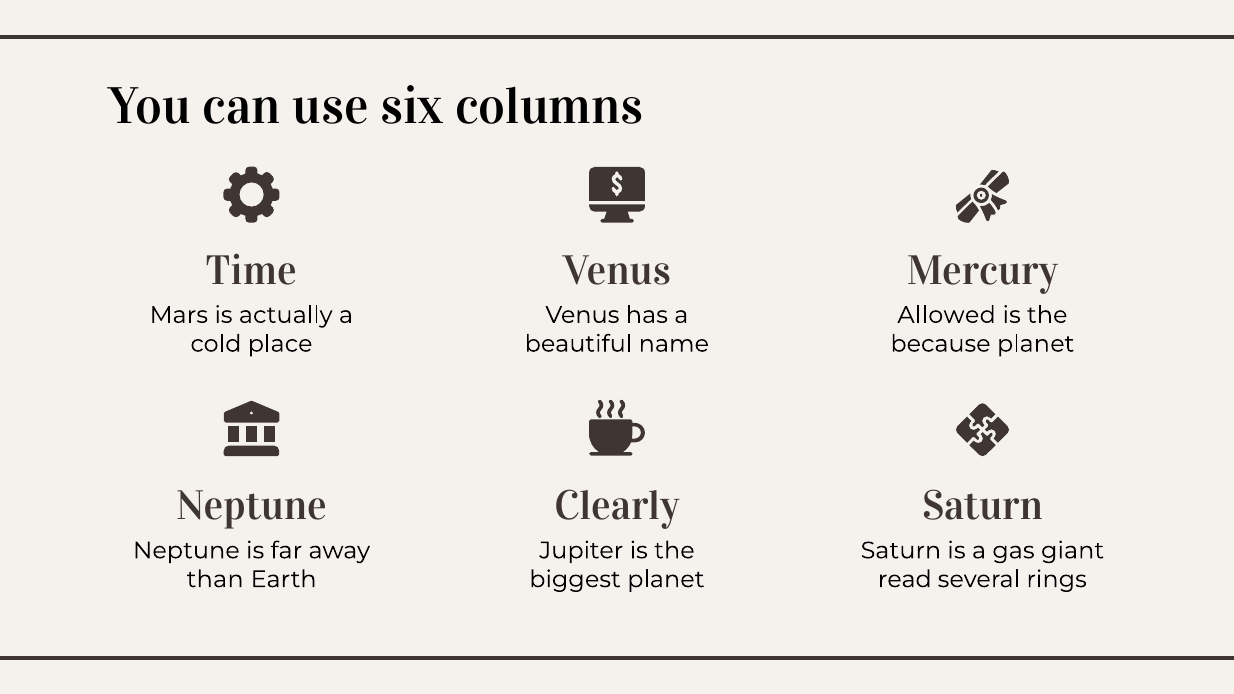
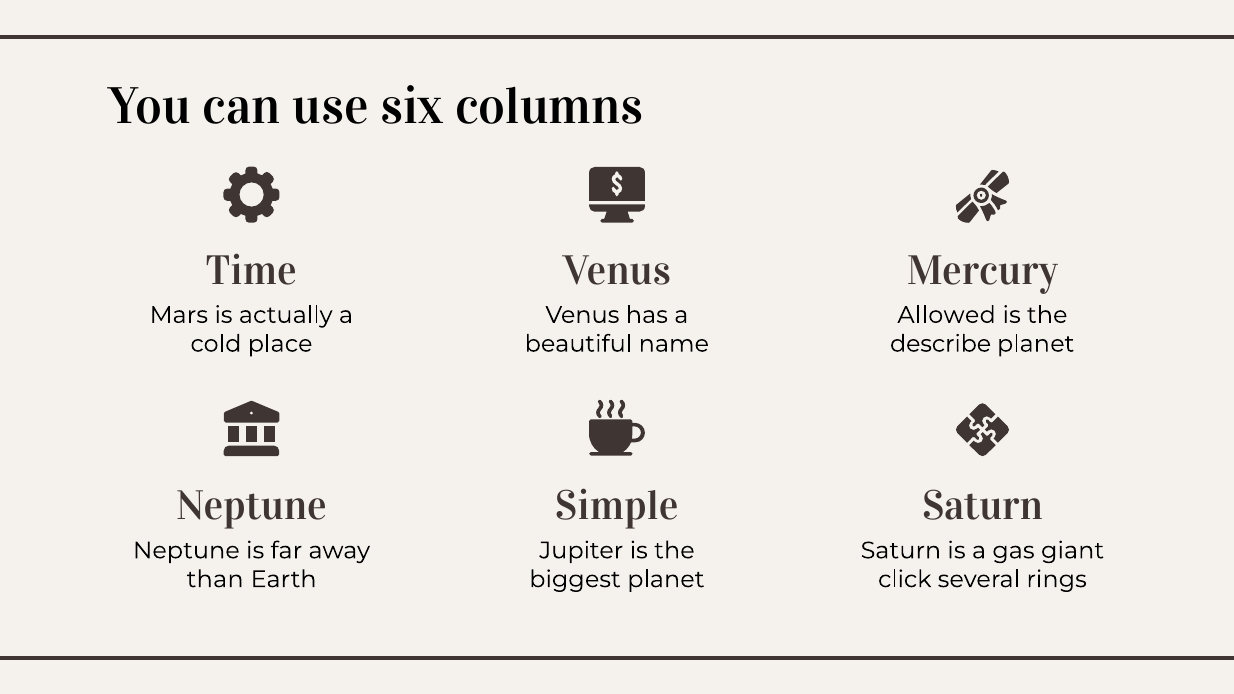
because: because -> describe (941, 344)
Clearly: Clearly -> Simple (617, 506)
read: read -> click (905, 579)
